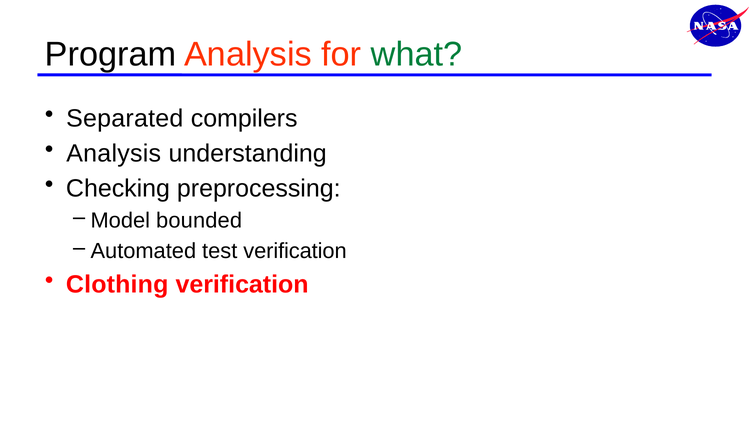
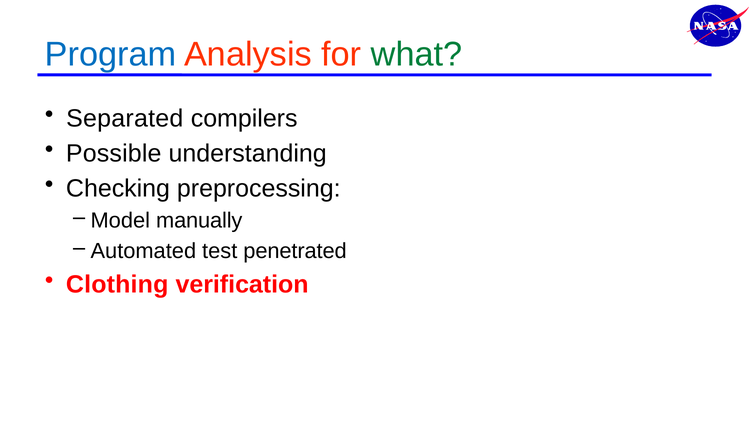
Program colour: black -> blue (111, 54)
Analysis: Analysis -> Possible (114, 154)
bounded: bounded -> manually (199, 221)
test verification: verification -> penetrated (295, 251)
